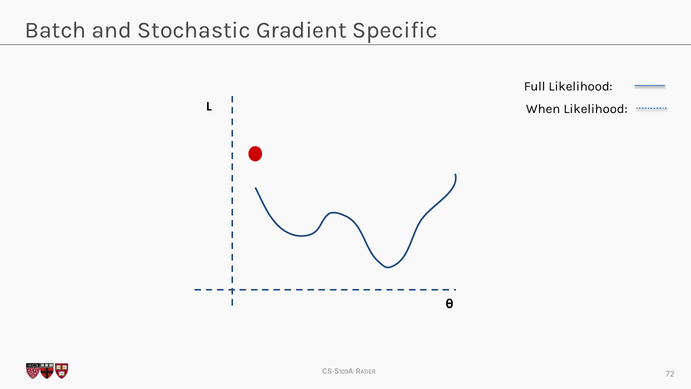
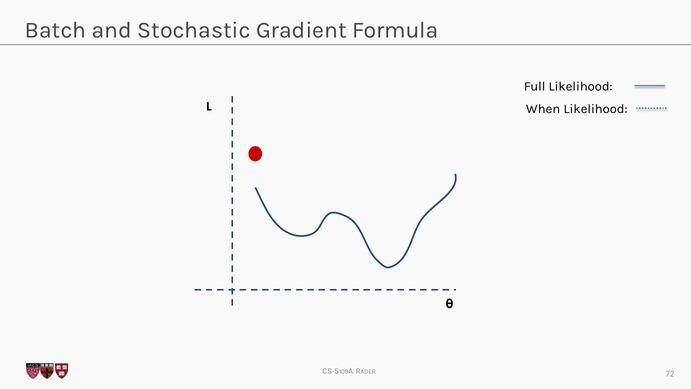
Specific: Specific -> Formula (395, 30)
